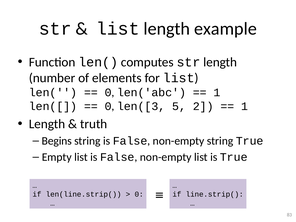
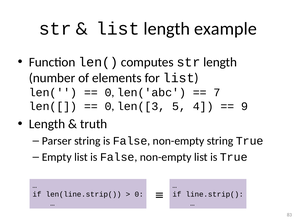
1: 1 -> 7 (217, 93)
2: 2 -> 4 (203, 106)
1: 1 -> 9 (245, 106)
Begins: Begins -> Parser (57, 141)
